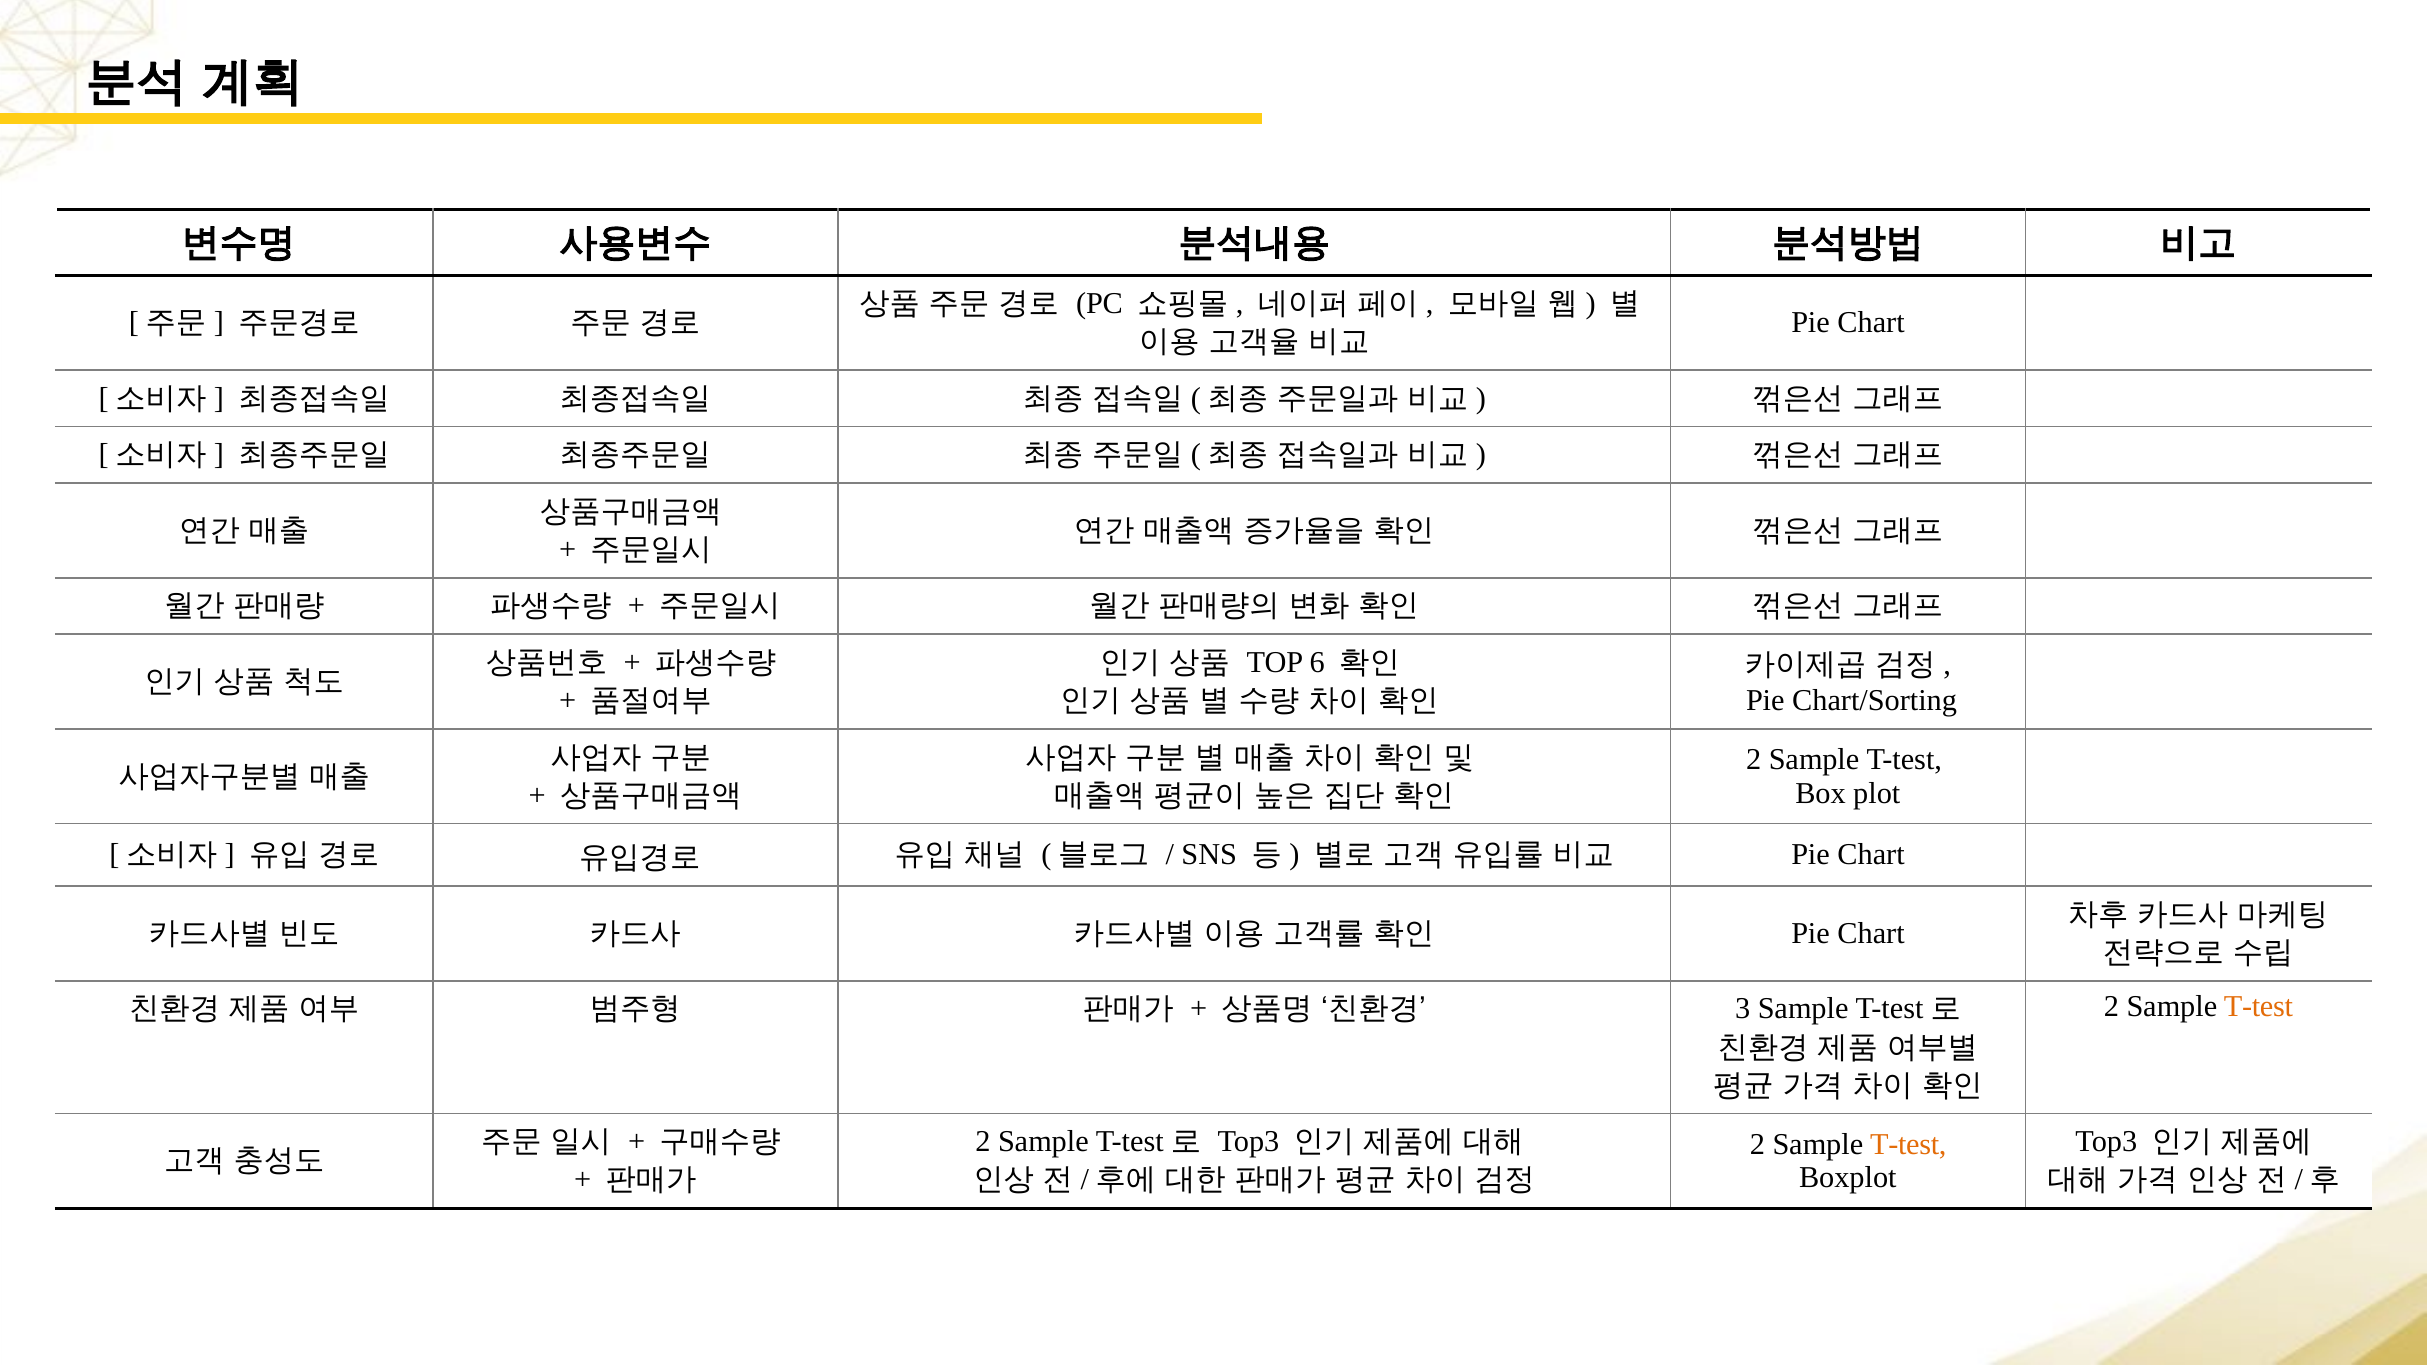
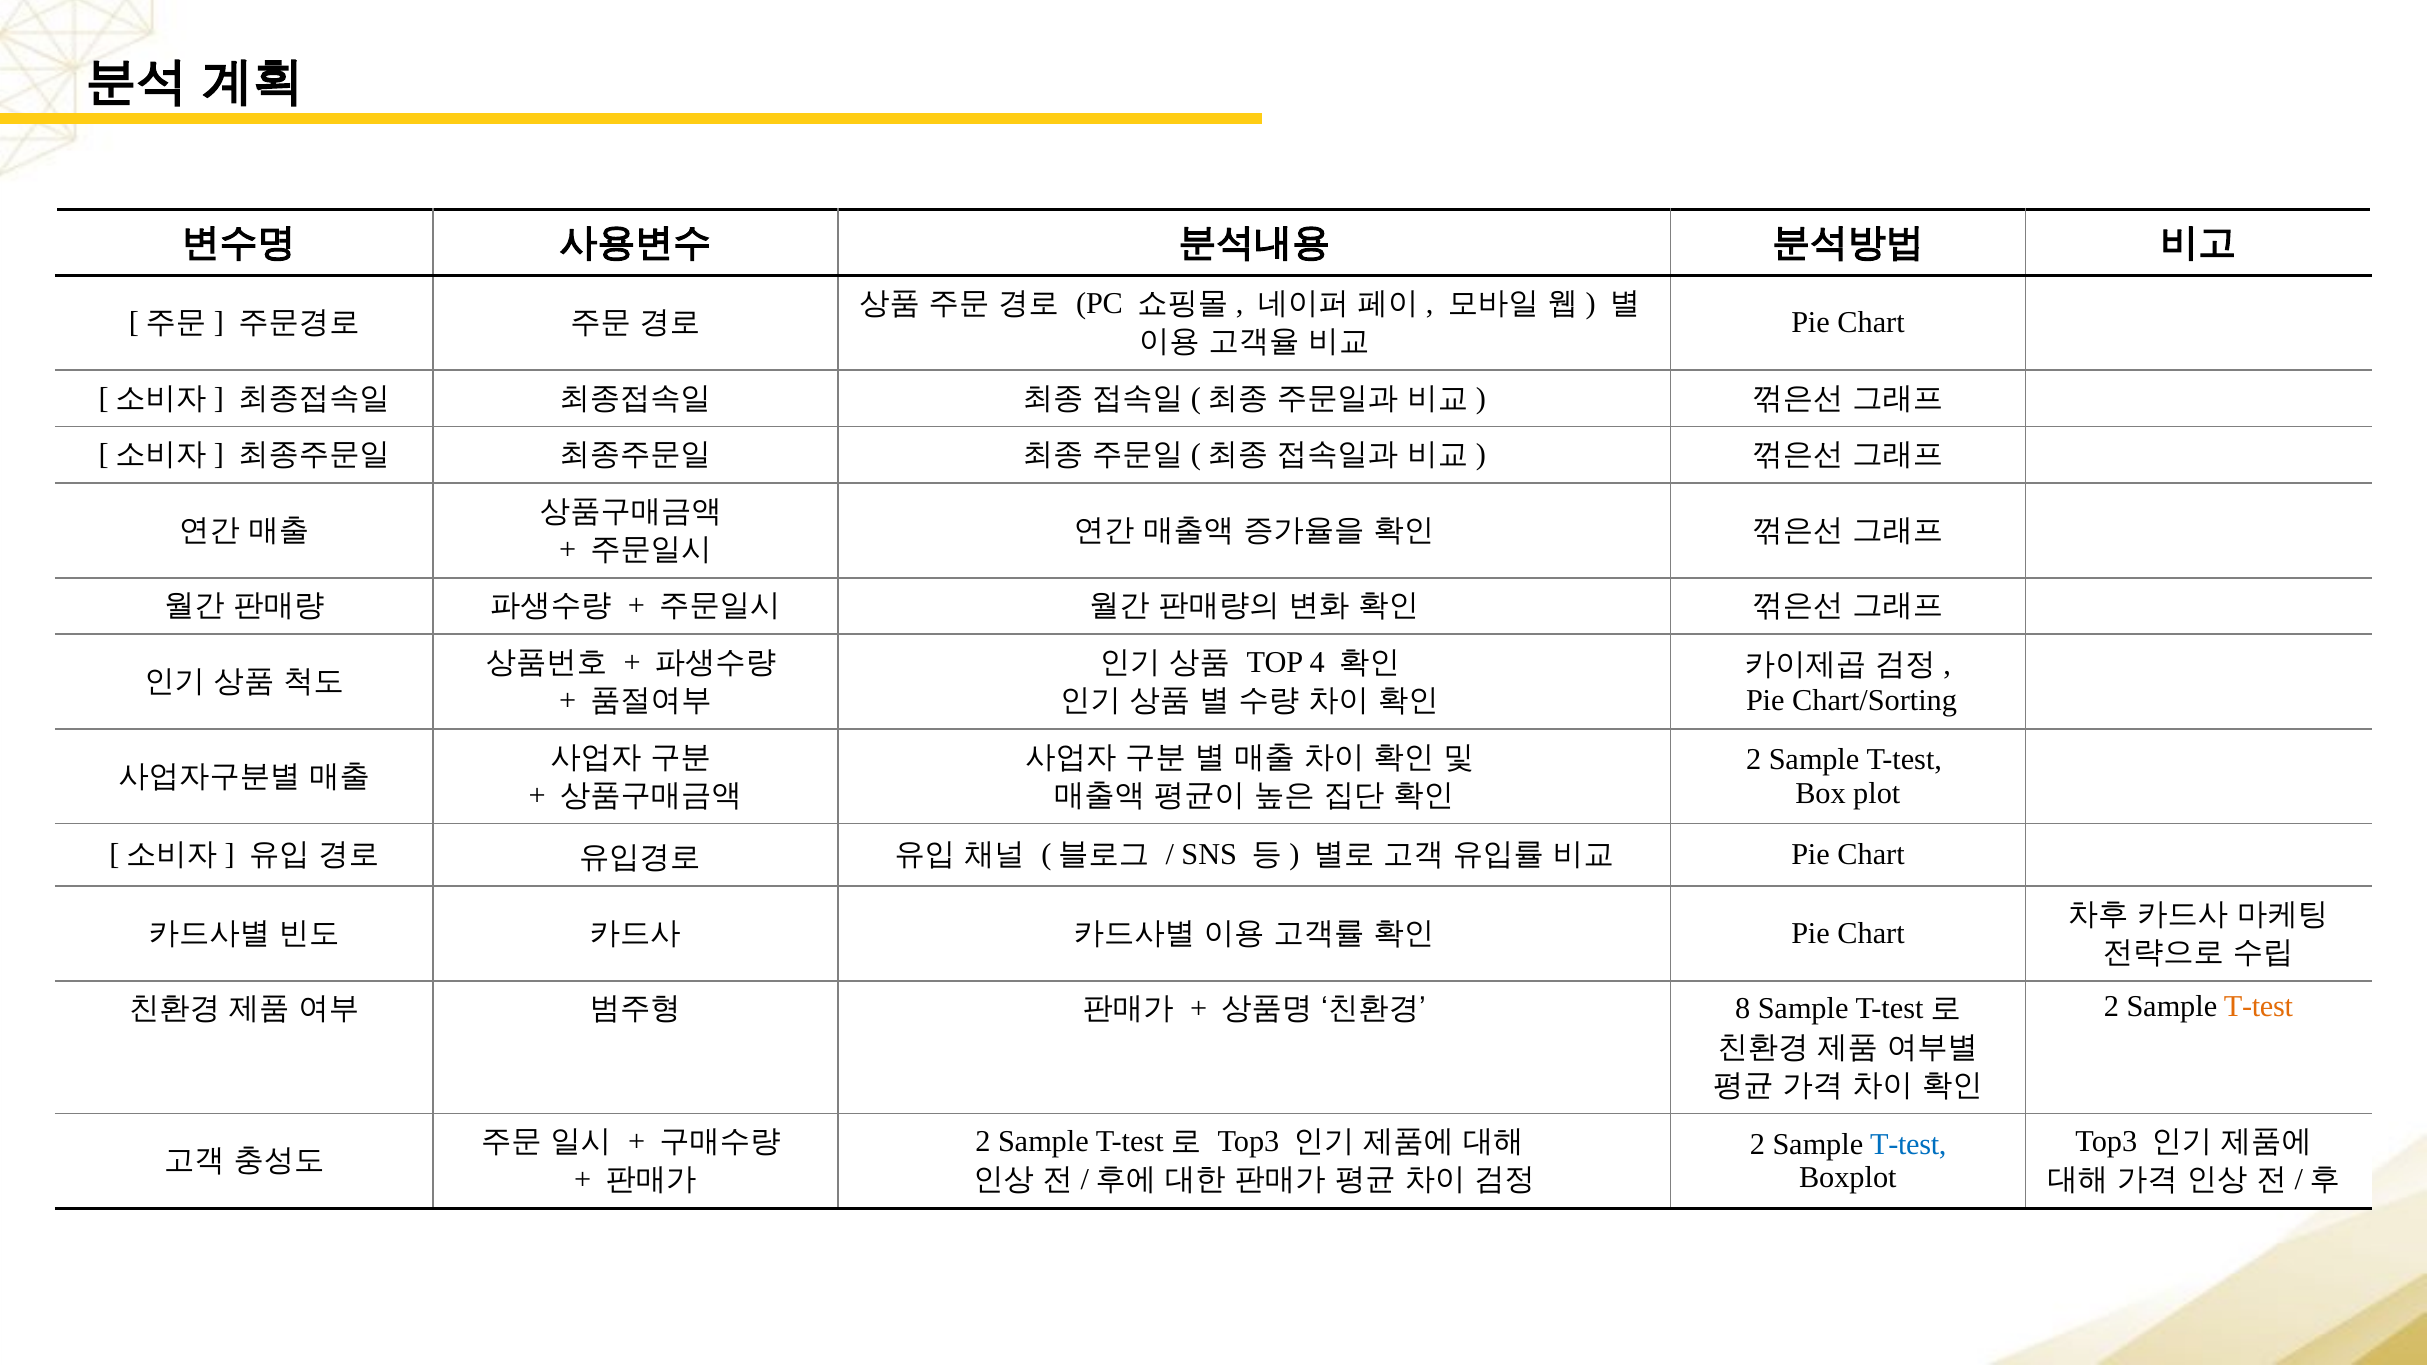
6: 6 -> 4 (1317, 662)
3: 3 -> 8 (1743, 1009)
T-test colour: orange -> blue (1908, 1144)
